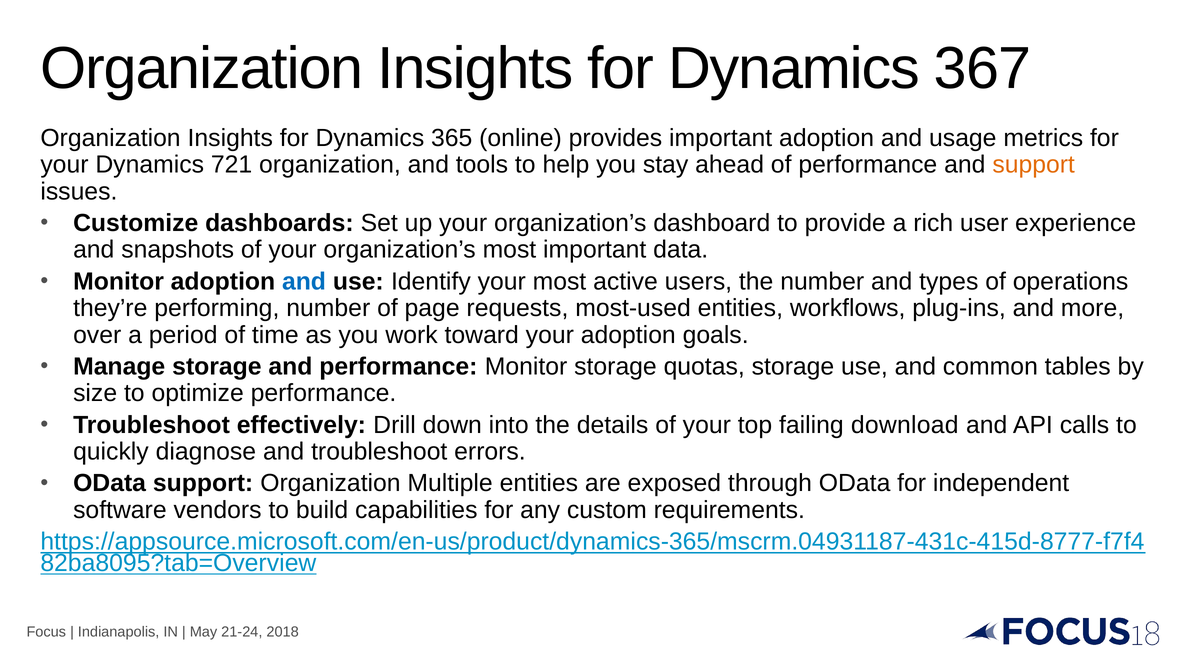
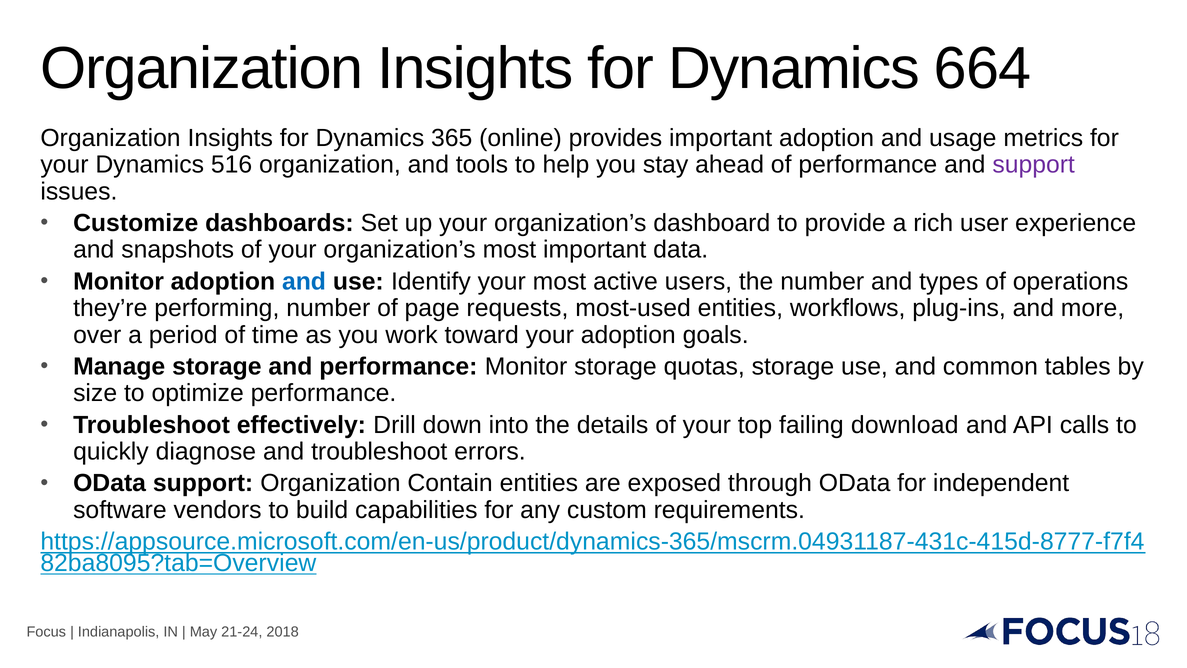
367: 367 -> 664 (983, 69)
721: 721 -> 516 (232, 165)
support colour: orange -> purple (1034, 165)
Multiple: Multiple -> Contain (450, 483)
